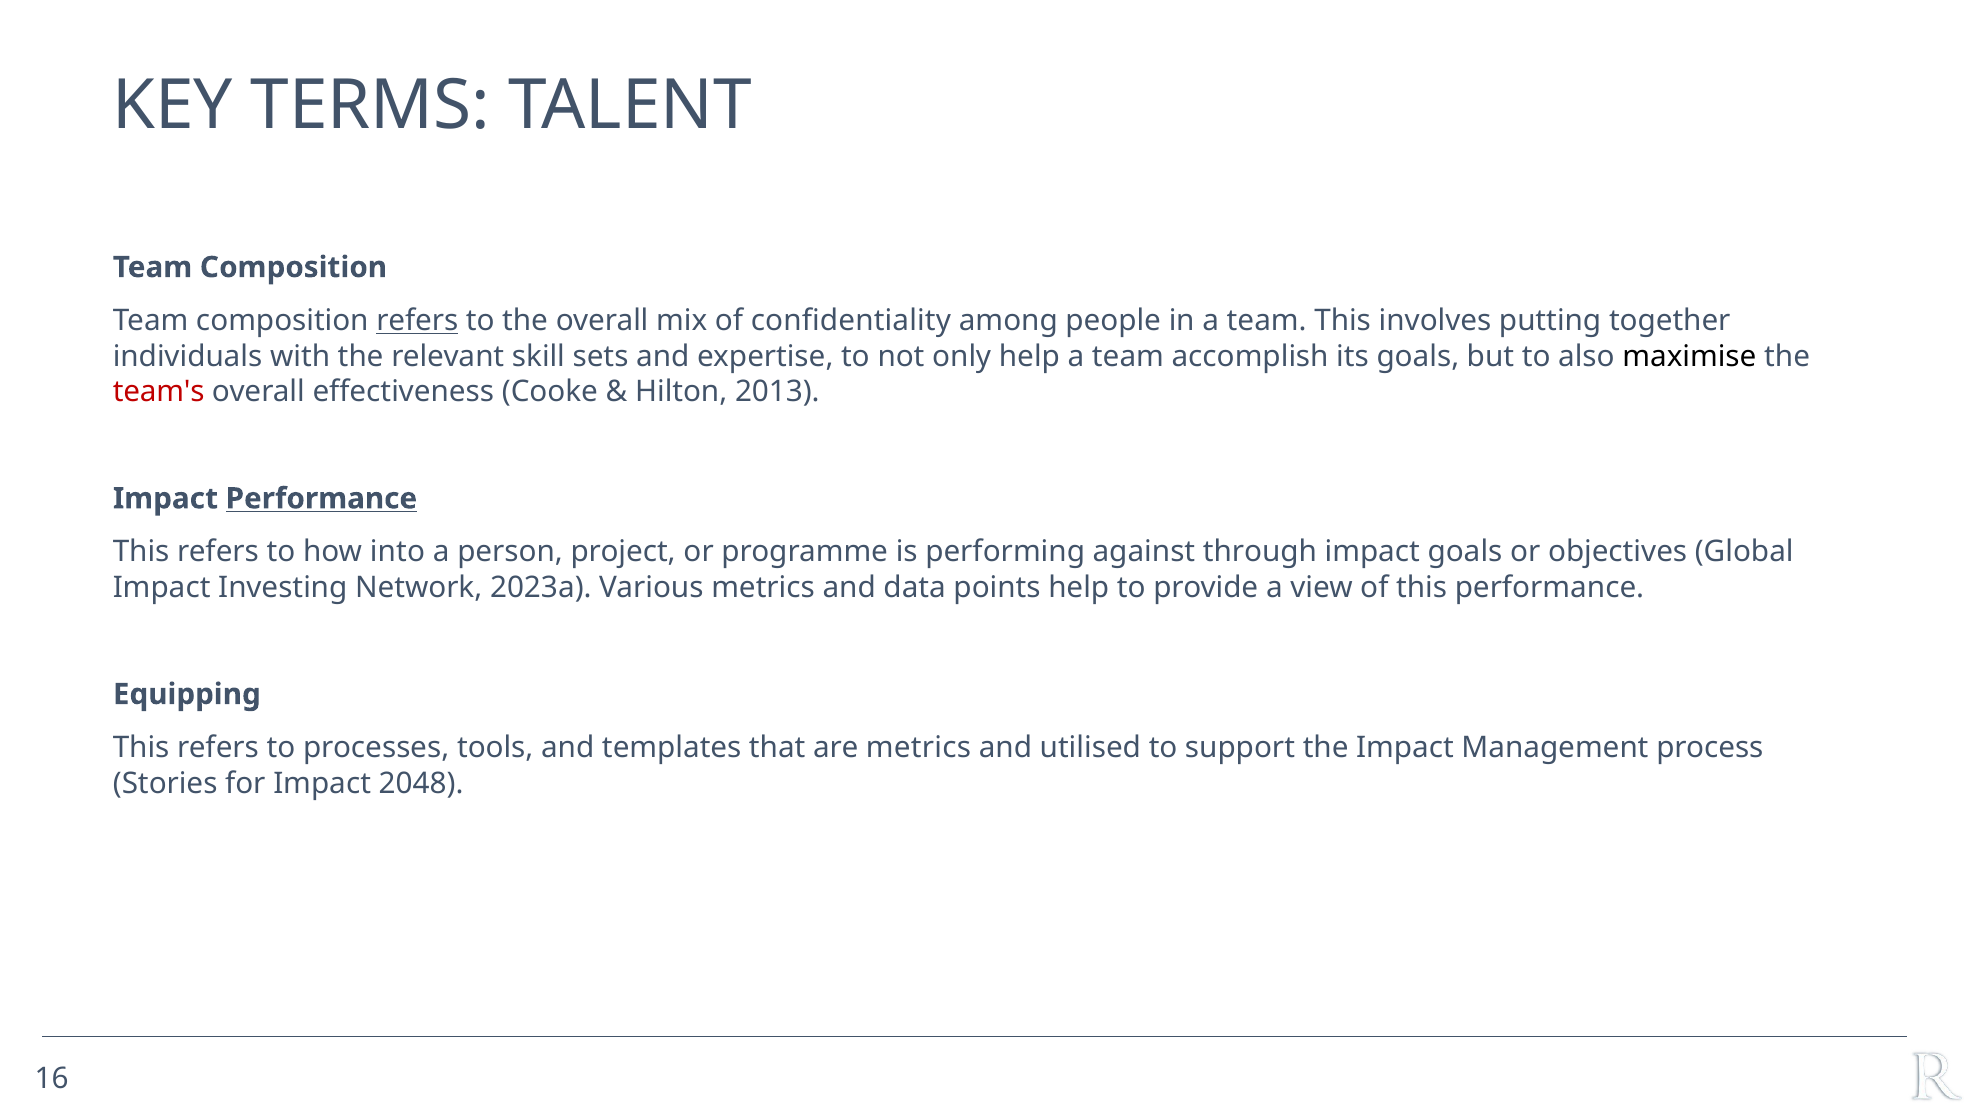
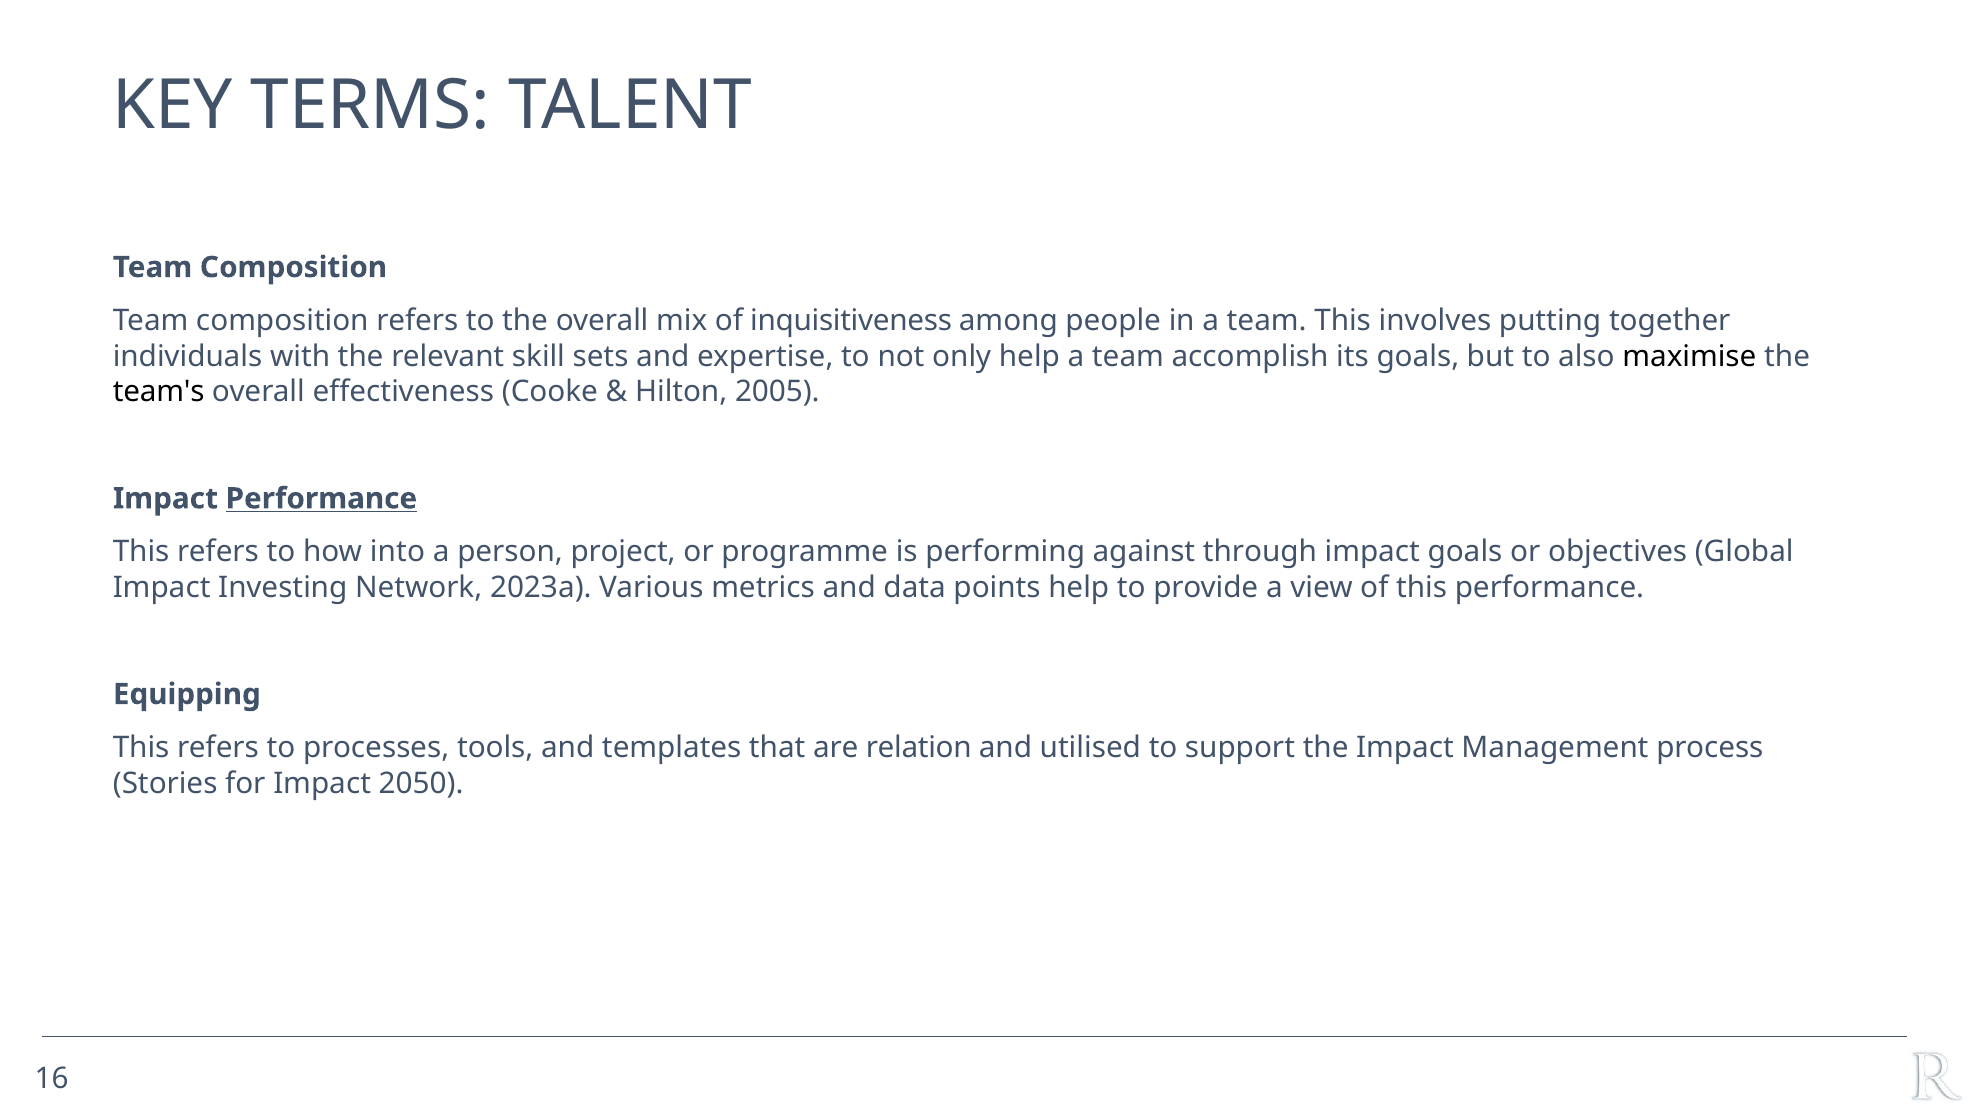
refers underline: present -> none (417, 320)
confidentiality: confidentiality -> inquisitiveness (851, 320)
team's colour: red -> black (159, 392)
2013: 2013 -> 2005 (777, 392)
are metrics: metrics -> relation (919, 747)
2048: 2048 -> 2050 (421, 783)
